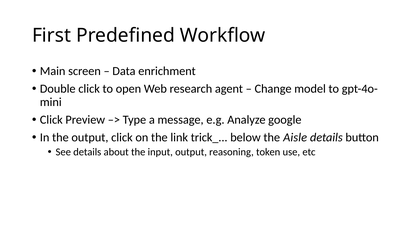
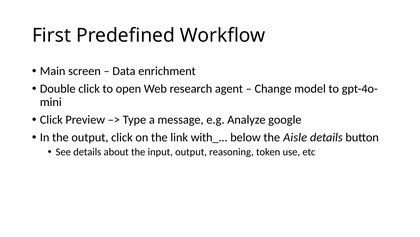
trick_: trick_ -> with_ (209, 137)
